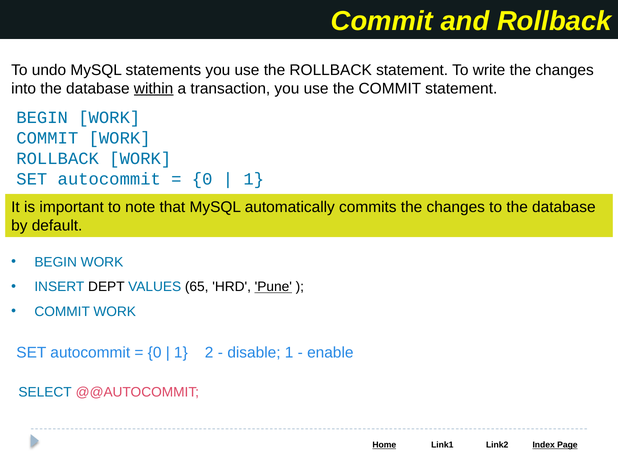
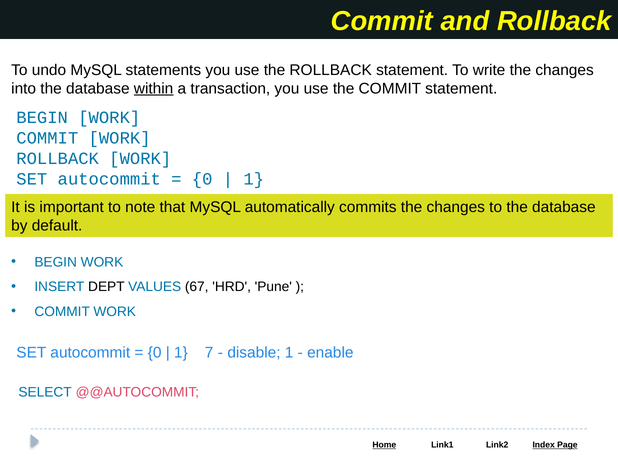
65: 65 -> 67 (197, 287)
Pune underline: present -> none (273, 287)
2: 2 -> 7 (209, 353)
